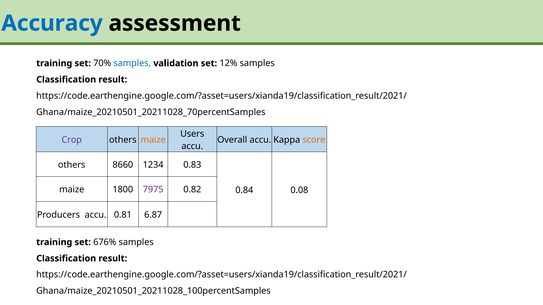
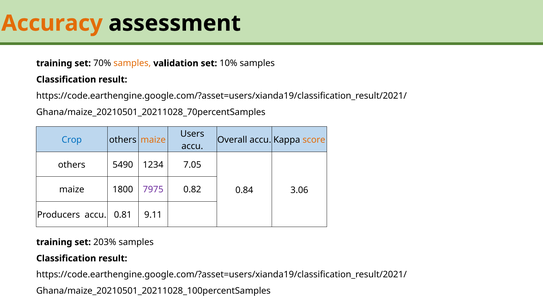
Accuracy colour: blue -> orange (52, 23)
samples colour: blue -> orange (132, 63)
12%: 12% -> 10% (228, 63)
Crop colour: purple -> blue (72, 140)
8660: 8660 -> 5490 (123, 165)
0.83: 0.83 -> 7.05 (192, 165)
0.08: 0.08 -> 3.06 (299, 190)
6.87: 6.87 -> 9.11 (153, 215)
676%: 676% -> 203% (105, 242)
